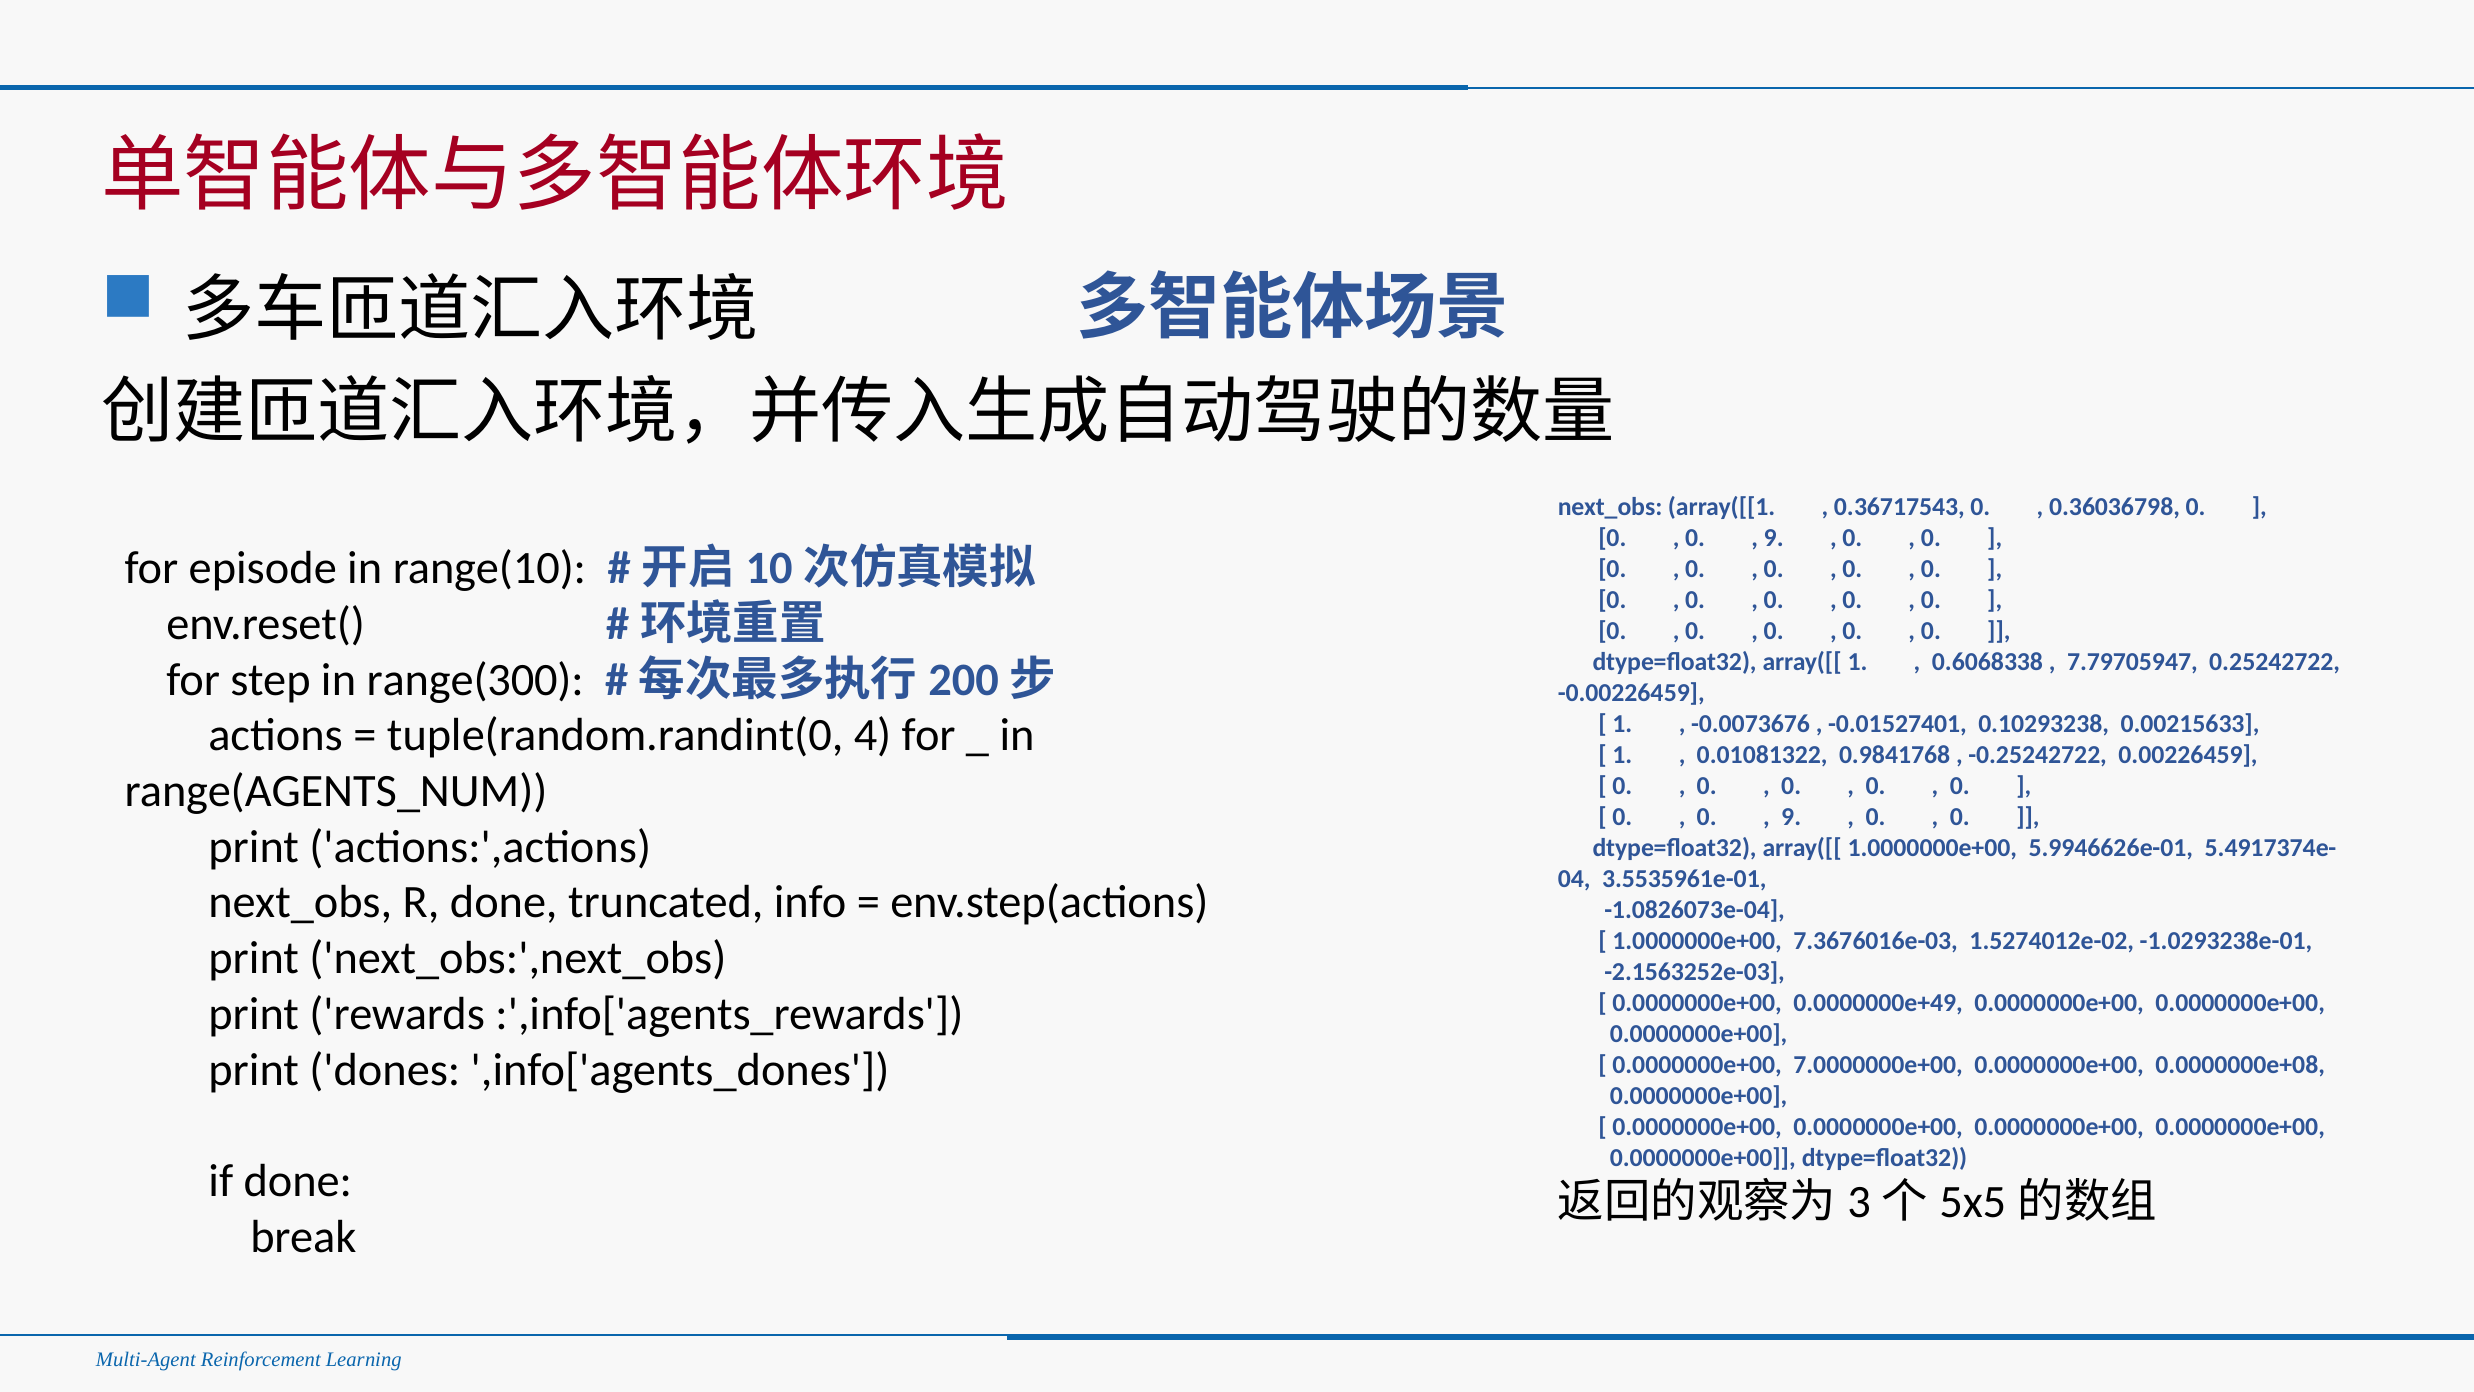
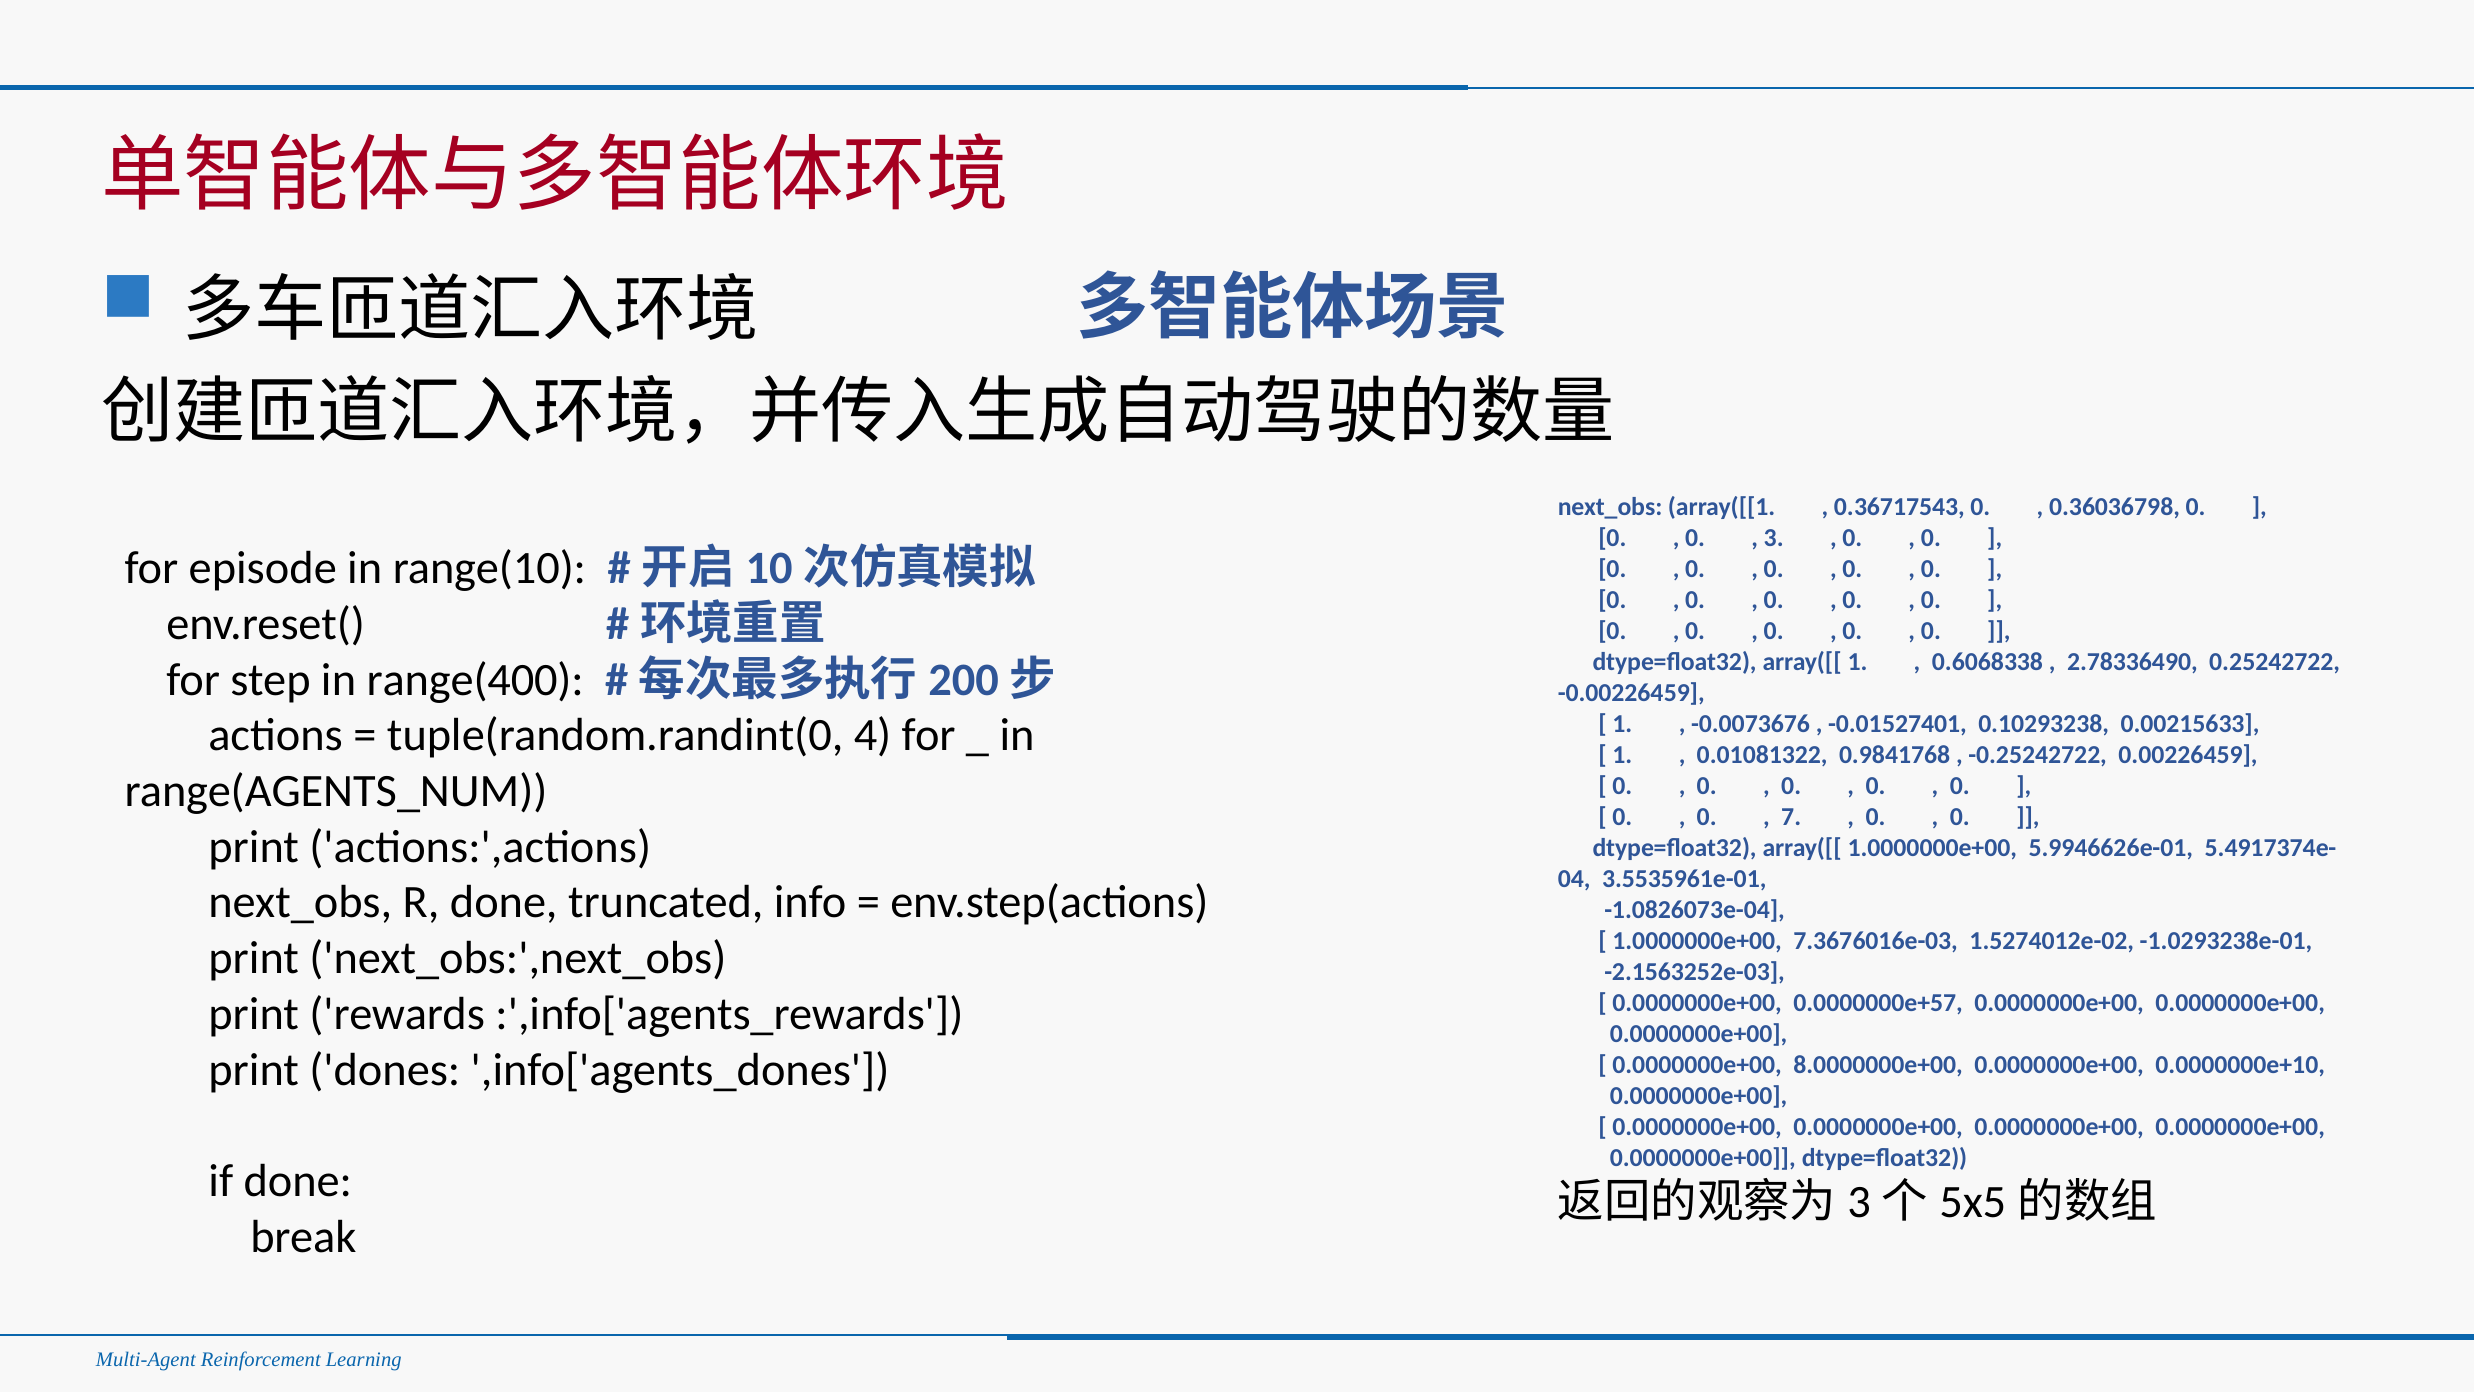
9: 9 -> 3 (1774, 538)
7.79705947: 7.79705947 -> 2.78336490 (2132, 662)
range(300: range(300 -> range(400 (475, 680)
9: 9 -> 7 (1791, 817)
0.0000000e+49: 0.0000000e+49 -> 0.0000000e+57 (1878, 1003)
7.0000000e+00: 7.0000000e+00 -> 8.0000000e+00 (1878, 1064)
0.0000000e+08: 0.0000000e+08 -> 0.0000000e+10 (2240, 1064)
